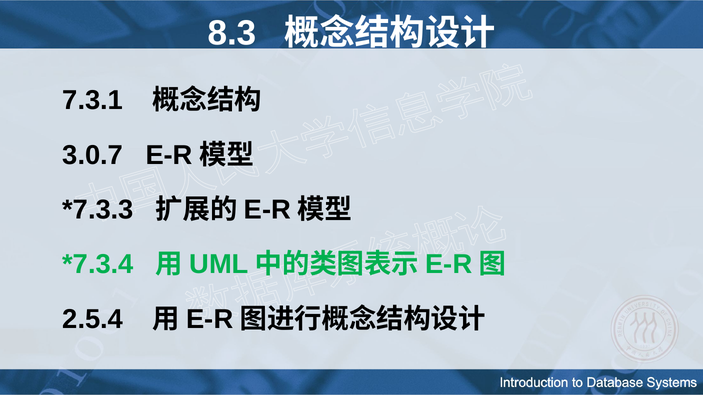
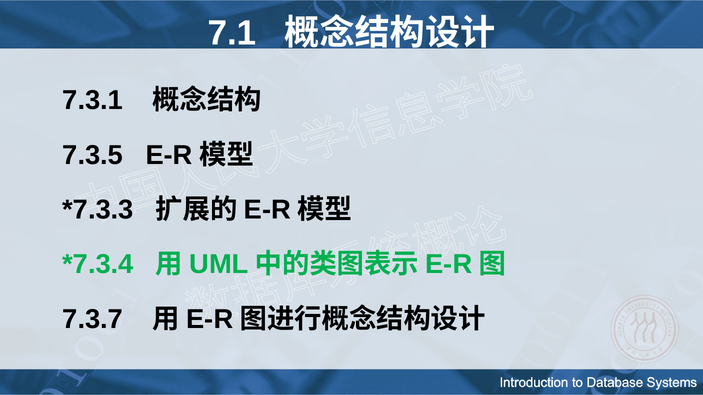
8.3: 8.3 -> 7.1 (232, 33)
3.0.7: 3.0.7 -> 7.3.5 (93, 155)
2.5.4: 2.5.4 -> 7.3.7 (93, 319)
